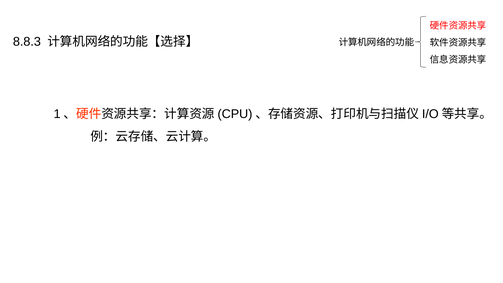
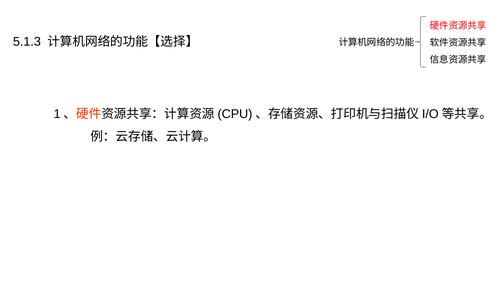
8.8.3: 8.8.3 -> 5.1.3 (27, 42)
